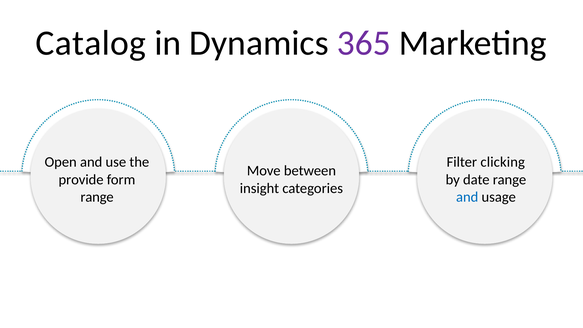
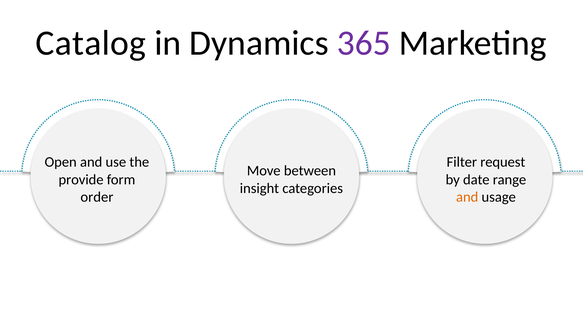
clicking: clicking -> request (503, 162)
range: range -> order (97, 197)
and colour: blue -> orange (467, 197)
